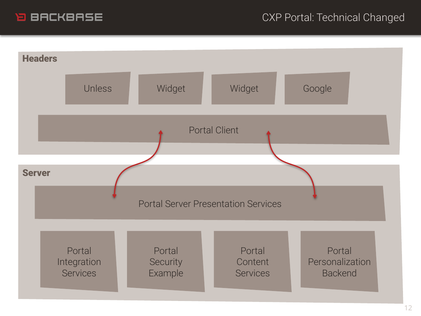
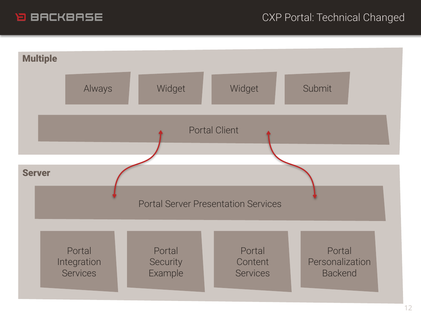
Headers: Headers -> Multiple (40, 59)
Unless: Unless -> Always (98, 89)
Google: Google -> Submit (317, 89)
